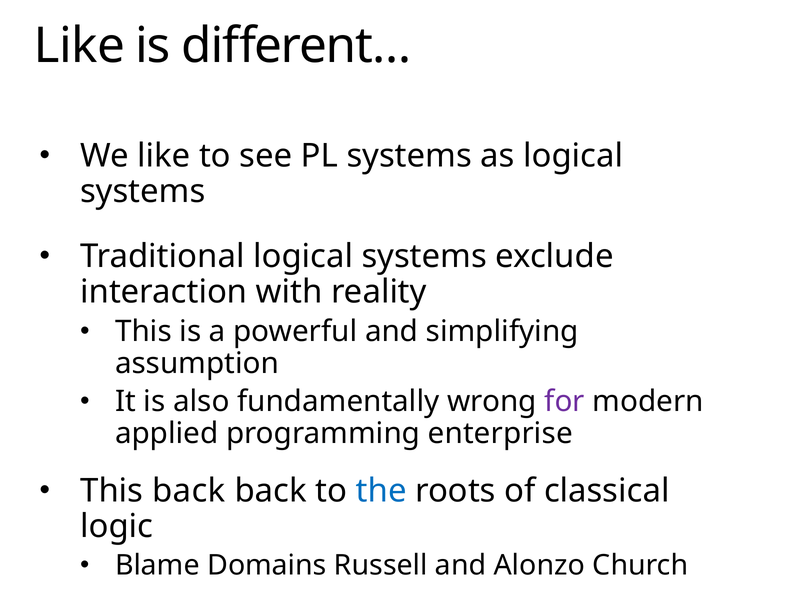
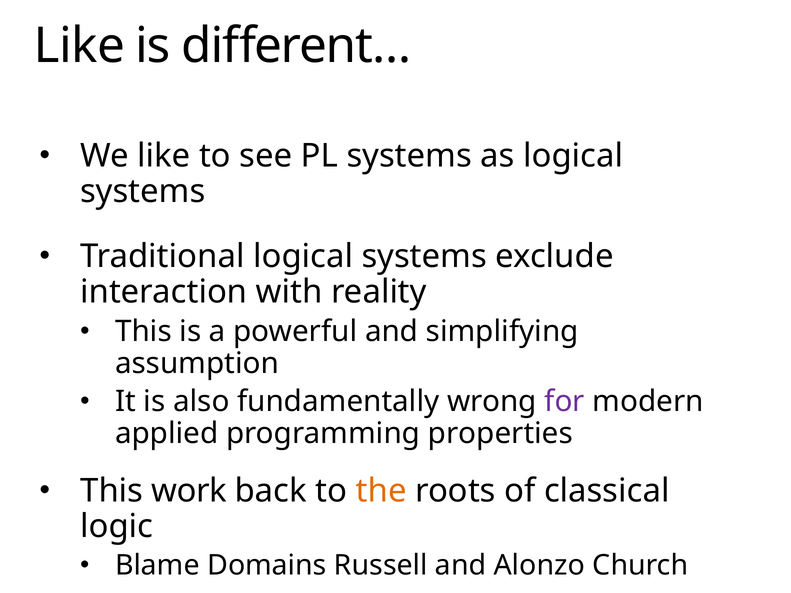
enterprise: enterprise -> properties (500, 434)
This back: back -> work (189, 491)
the colour: blue -> orange (381, 491)
